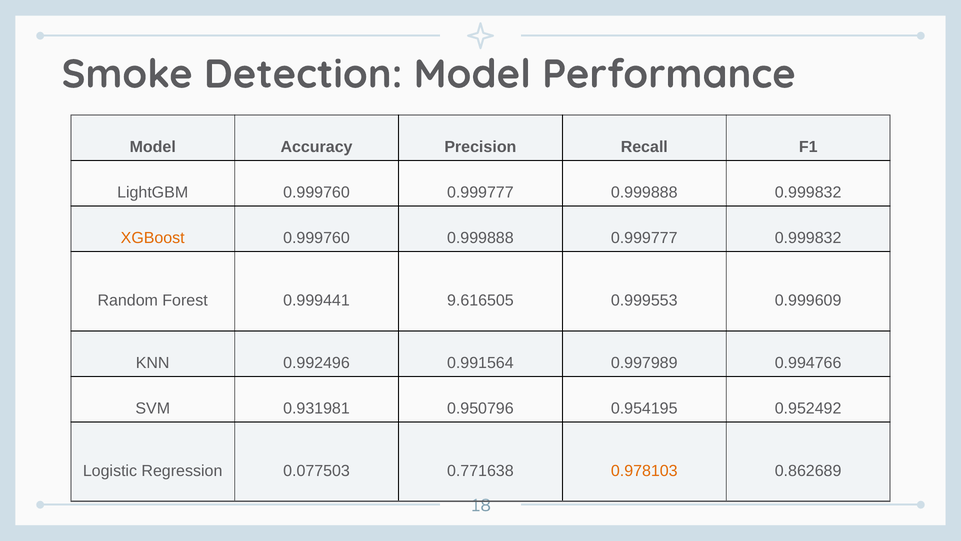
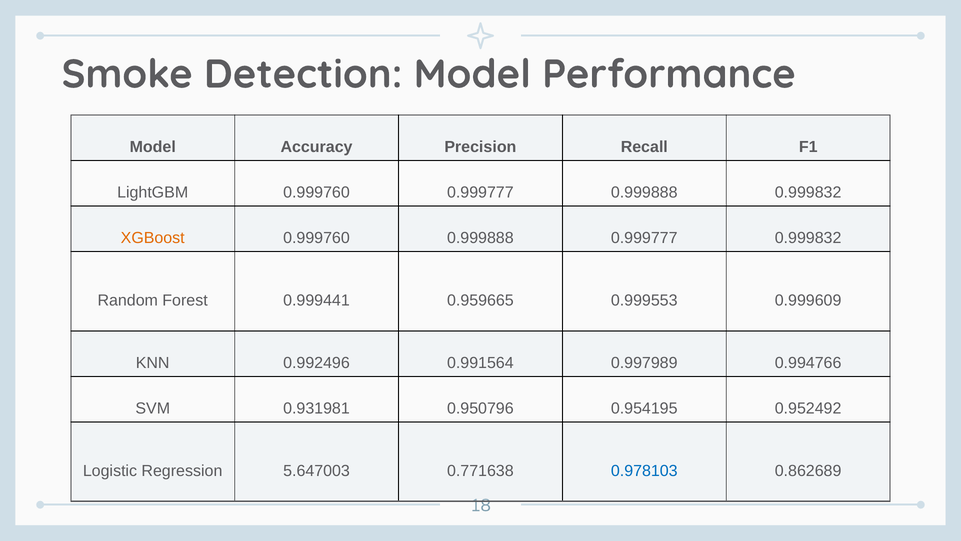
9.616505: 9.616505 -> 0.959665 (480, 300)
0.077503: 0.077503 -> 5.647003 (317, 470)
0.978103 colour: orange -> blue (644, 470)
